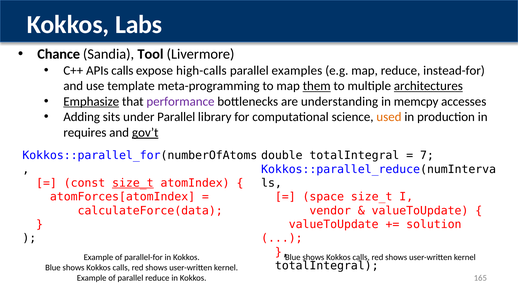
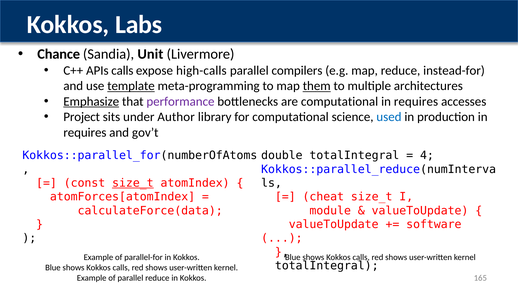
Tool: Tool -> Unit (150, 54)
examples: examples -> compilers (297, 71)
template underline: none -> present (131, 86)
architectures underline: present -> none (428, 86)
are understanding: understanding -> computational (340, 102)
memcpy: memcpy -> requires (416, 102)
Adding: Adding -> Project (82, 117)
under Parallel: Parallel -> Author (176, 117)
used colour: orange -> blue (389, 117)
gov’t underline: present -> none (145, 133)
7: 7 -> 4 (427, 156)
space: space -> cheat (323, 197)
vendor: vendor -> module (330, 211)
solution: solution -> software (434, 225)
